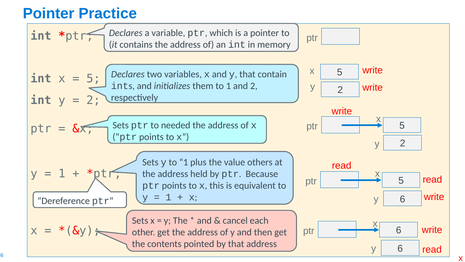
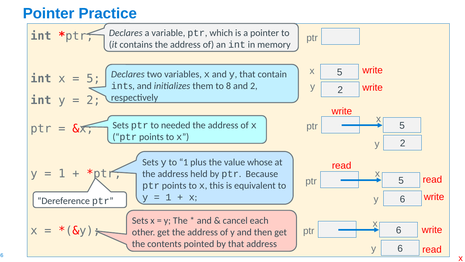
them to 1: 1 -> 8 (228, 86)
others: others -> whose (260, 162)
